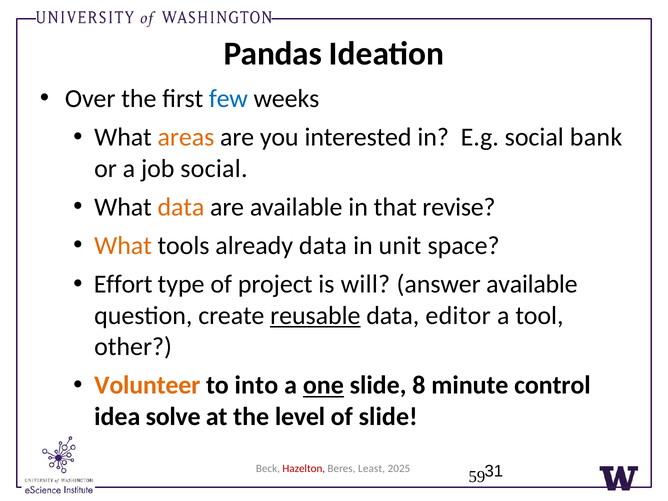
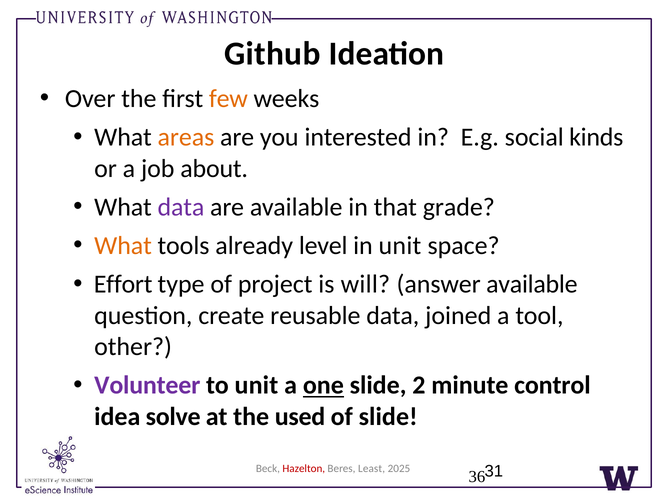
Pandas: Pandas -> Github (272, 54)
few colour: blue -> orange (228, 99)
bank: bank -> kinds (596, 137)
job social: social -> about (214, 169)
data colour: orange -> purple (181, 207)
revise: revise -> grade (459, 207)
already data: data -> level (323, 246)
reusable underline: present -> none (315, 316)
editor: editor -> joined (458, 316)
Volunteer colour: orange -> purple (147, 385)
to into: into -> unit (256, 385)
8: 8 -> 2 (419, 385)
level: level -> used (300, 417)
59: 59 -> 36 (477, 477)
